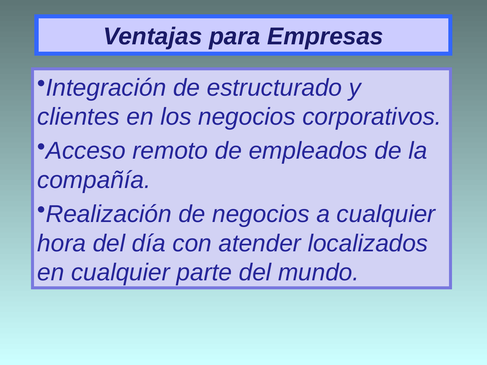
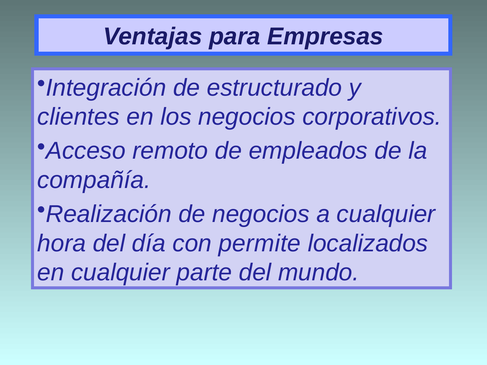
atender: atender -> permite (260, 244)
